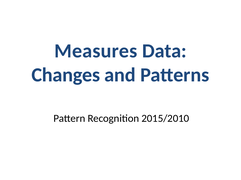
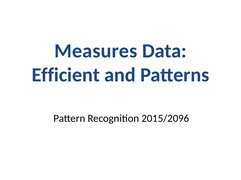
Changes: Changes -> Efficient (66, 75)
2015/2010: 2015/2010 -> 2015/2096 (165, 119)
